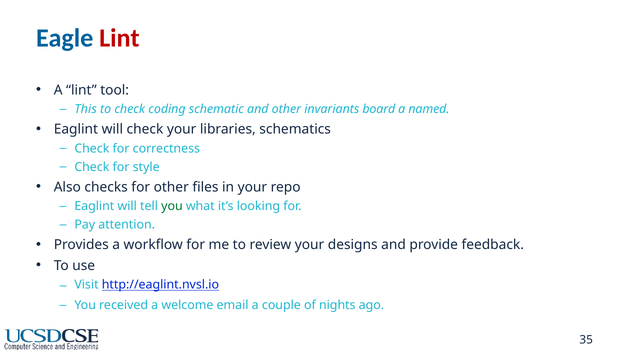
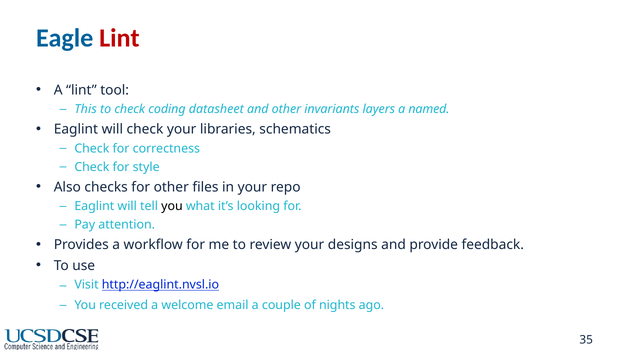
schematic: schematic -> datasheet (216, 109)
board: board -> layers (379, 109)
you colour: green -> black (172, 206)
